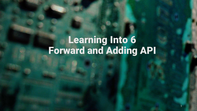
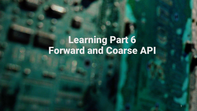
Into: Into -> Part (119, 40)
Adding: Adding -> Coarse (122, 51)
